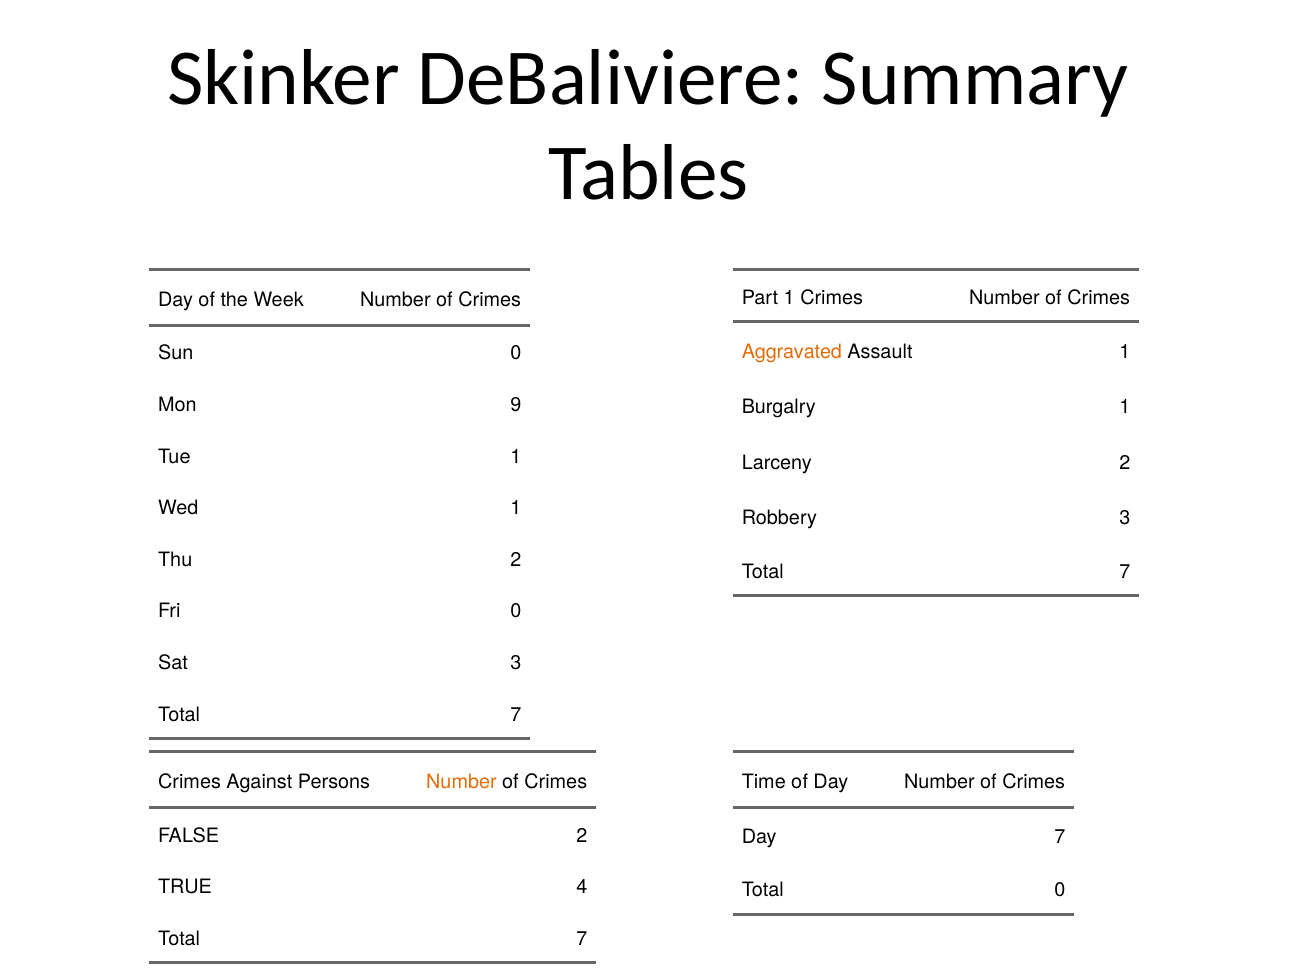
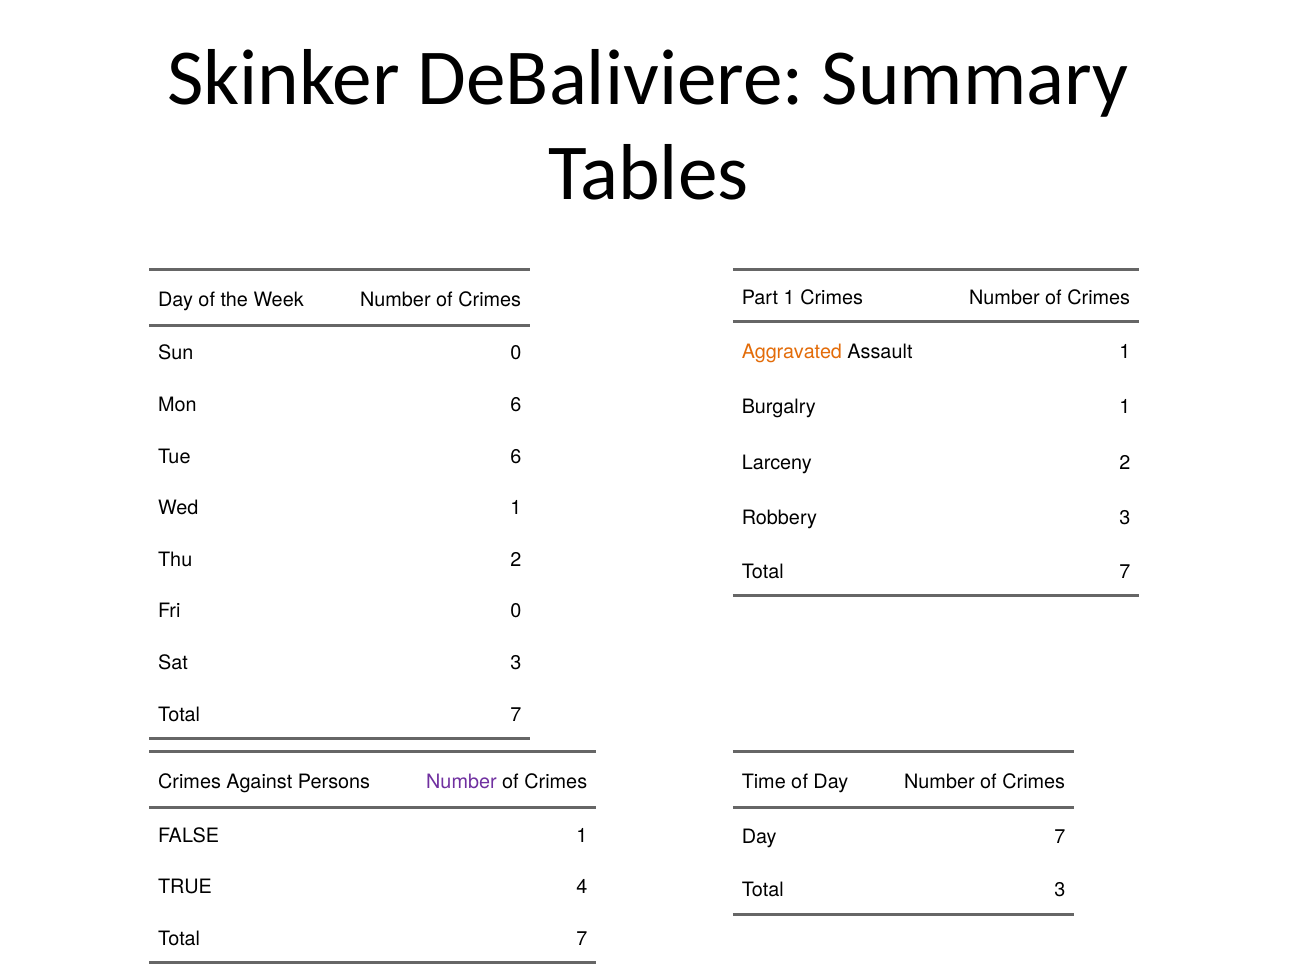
Mon 9: 9 -> 6 (516, 405)
Tue 1: 1 -> 6 (516, 457)
Number colour: orange -> purple (461, 781)
FALSE 2: 2 -> 1 (582, 835)
Total 0: 0 -> 3 (1060, 890)
